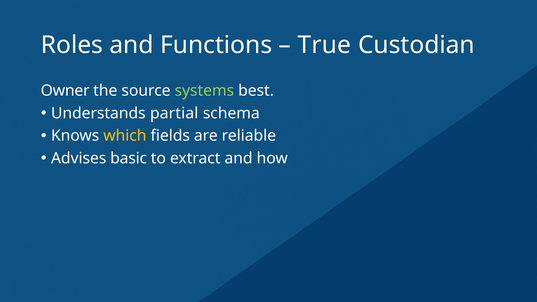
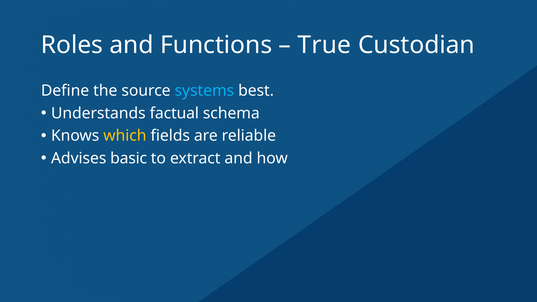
Owner: Owner -> Define (65, 91)
systems colour: light green -> light blue (204, 91)
partial: partial -> factual (174, 113)
